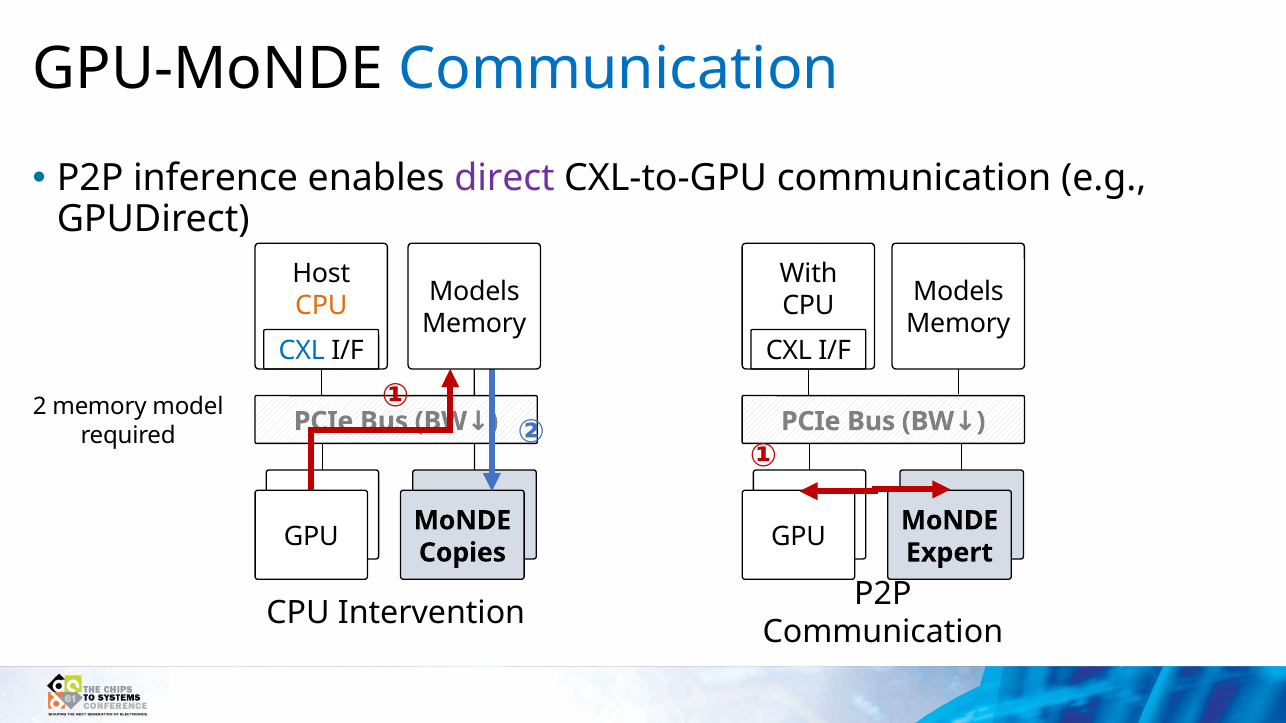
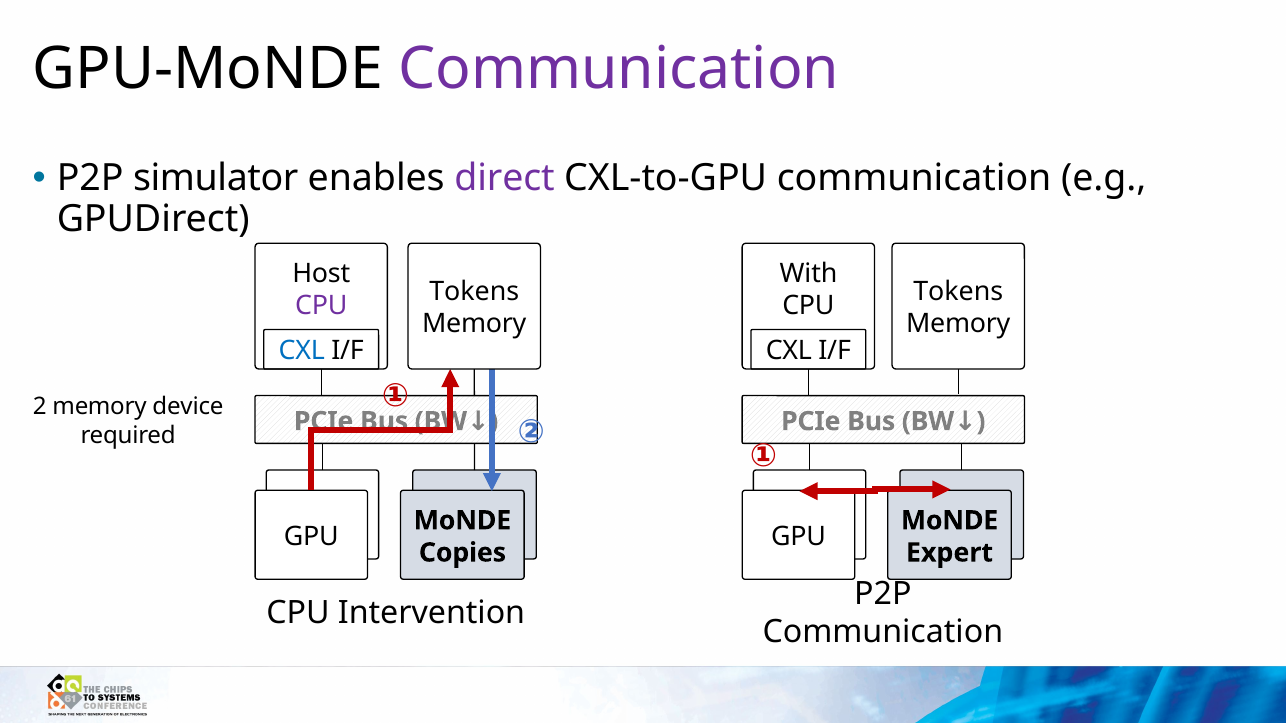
Communication colour: blue -> purple (619, 70)
inference: inference -> simulator (216, 179)
Models: Models -> Tokens (474, 292)
Models: Models -> Tokens (958, 292)
CPU colour: orange -> purple (321, 306)
model: model -> device (188, 407)
